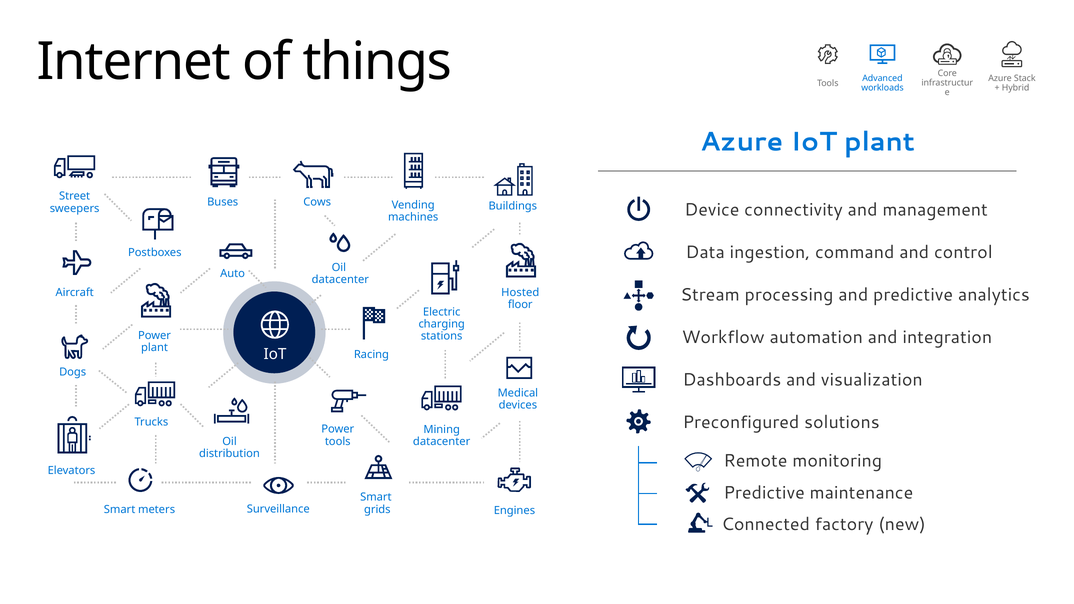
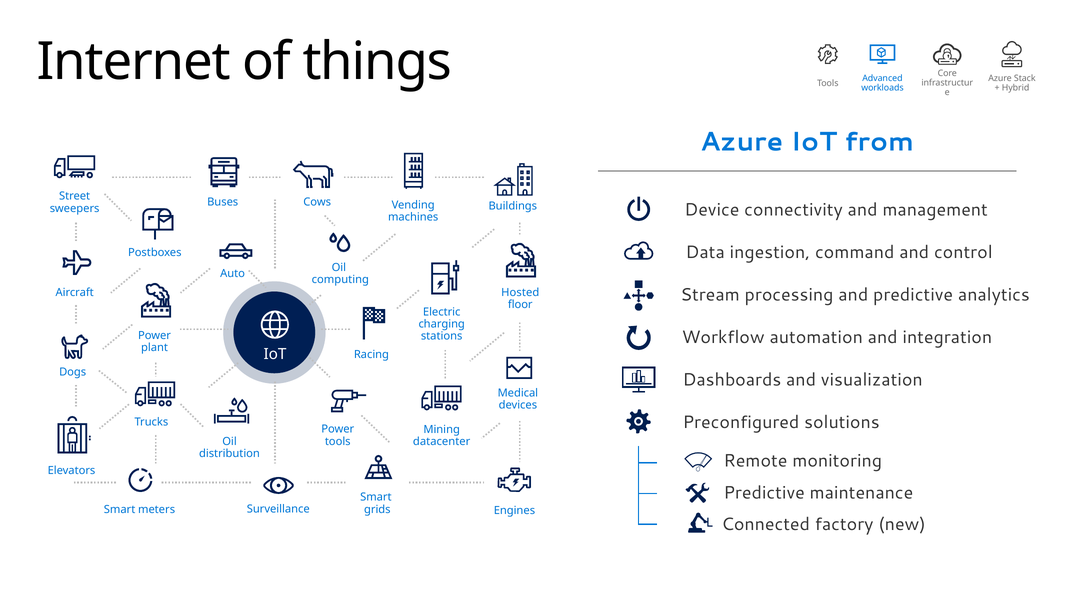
IoT plant: plant -> from (879, 142)
datacenter: datacenter -> computing (340, 280)
